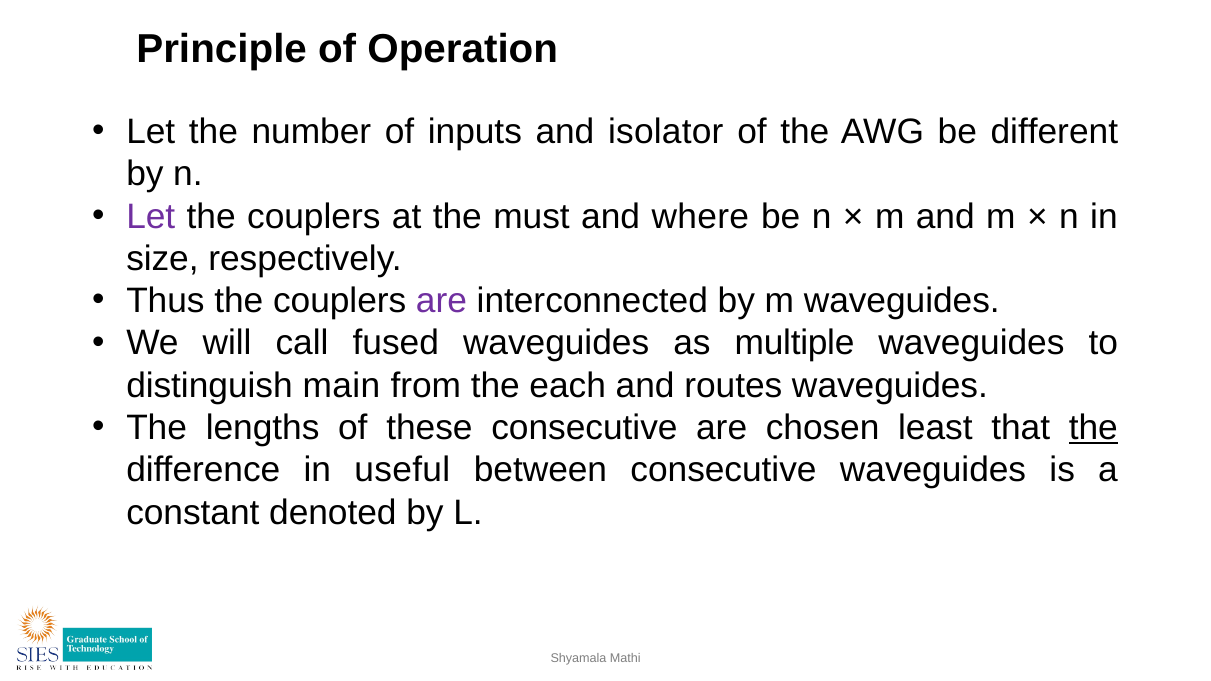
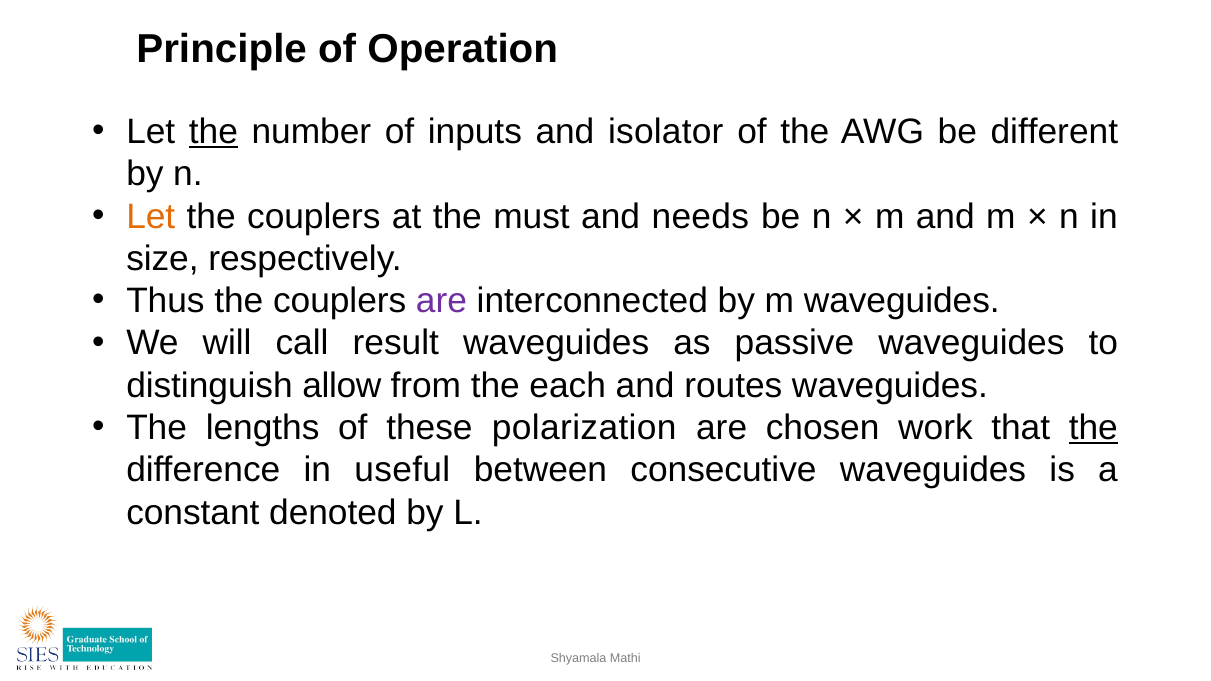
the underline: none -> present (213, 132)
Let colour: purple -> orange (151, 216)
where: where -> needs (700, 216)
fused: fused -> result (396, 343)
multiple: multiple -> passive (794, 343)
main: main -> allow (342, 386)
these consecutive: consecutive -> polarization (584, 428)
least: least -> work (935, 428)
